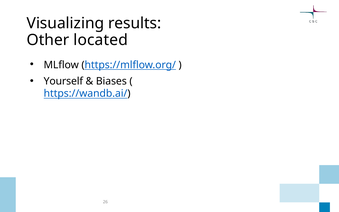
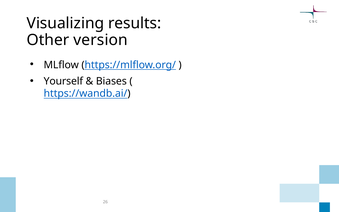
located: located -> version (101, 40)
